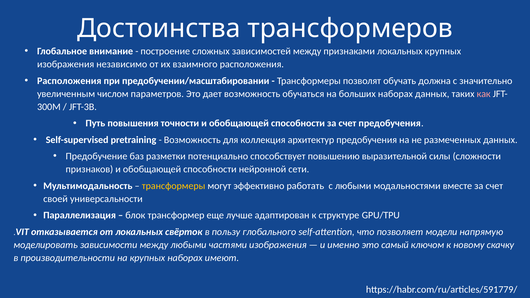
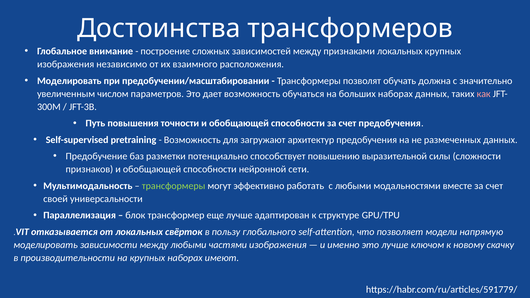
Расположения: Расположения -> Моделировать (69, 81)
коллекция: коллекция -> загружают (263, 140)
трансформеры colour: yellow -> light green (174, 186)
это самый: самый -> лучше (395, 245)
